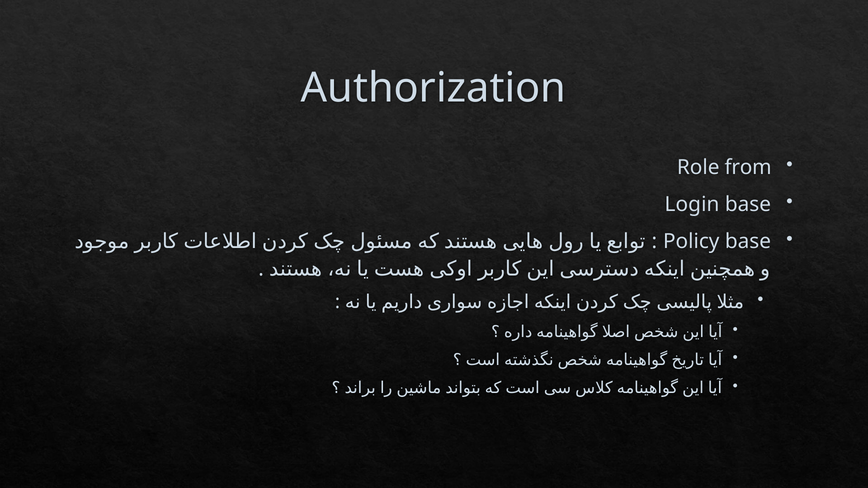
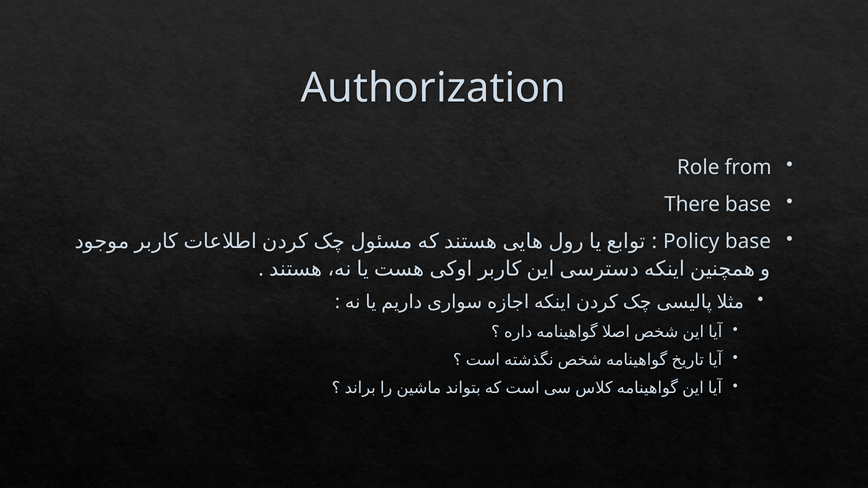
Login: Login -> There (692, 205)
